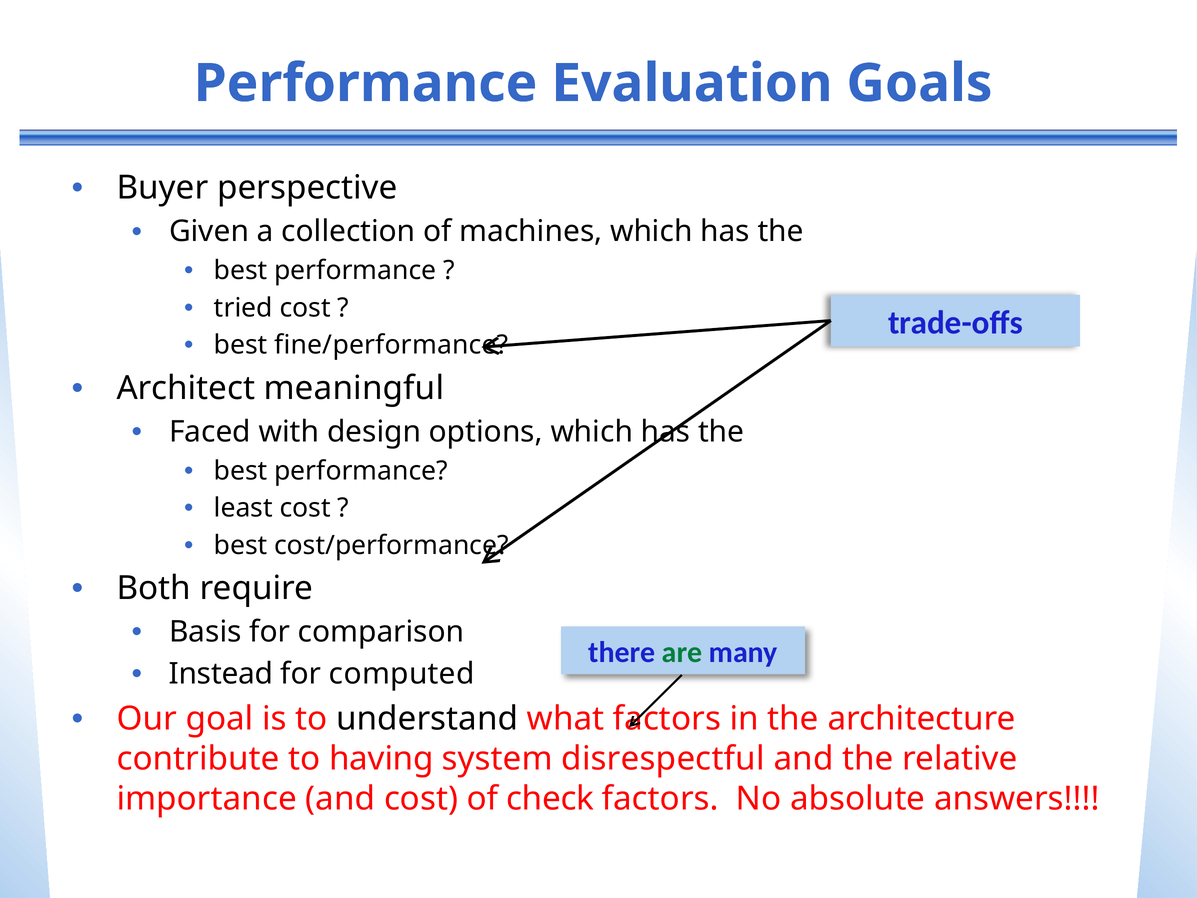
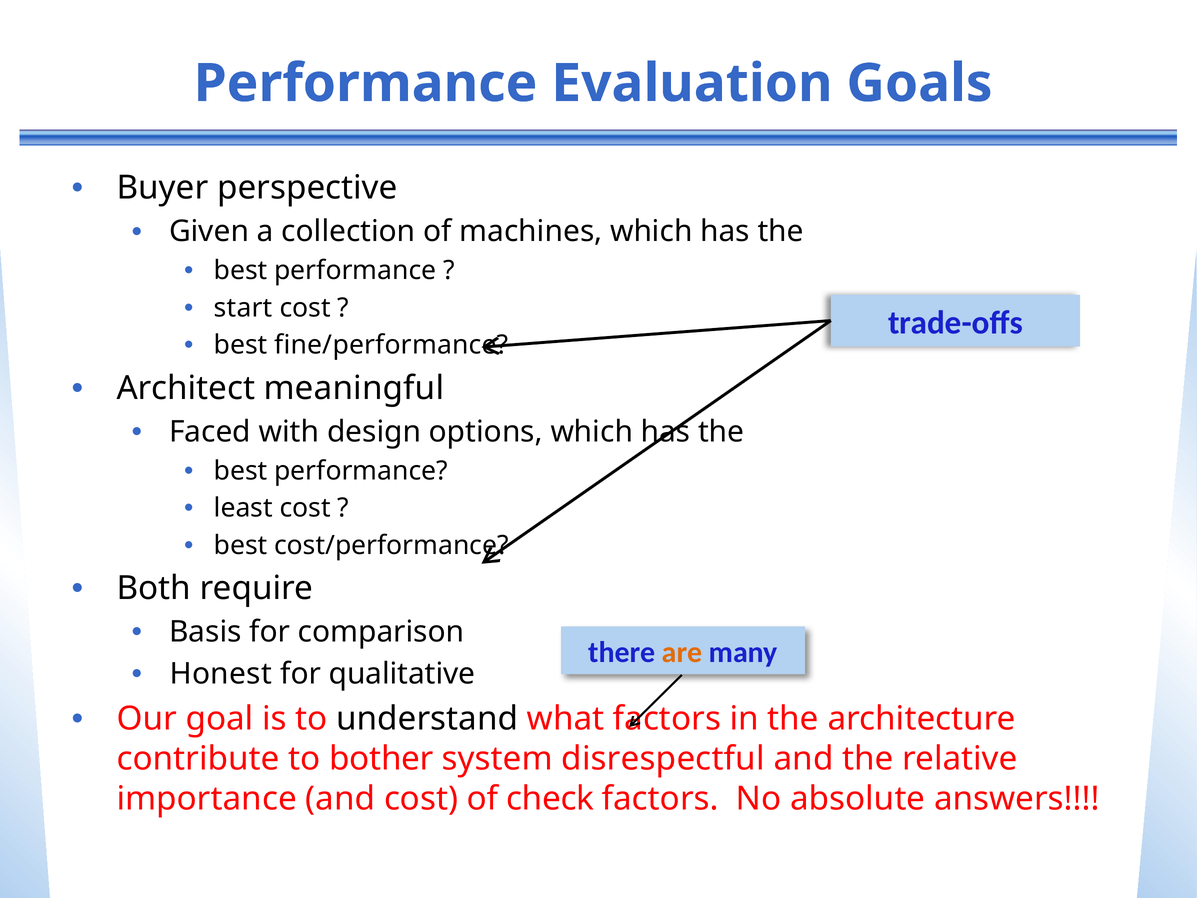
tried: tried -> start (243, 308)
are colour: green -> orange (682, 652)
Instead: Instead -> Honest (221, 674)
computed: computed -> qualitative (402, 674)
having: having -> bother (381, 758)
